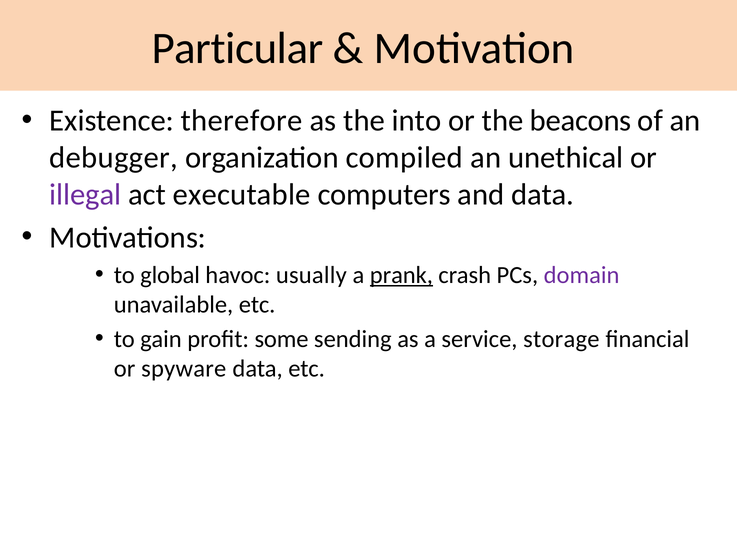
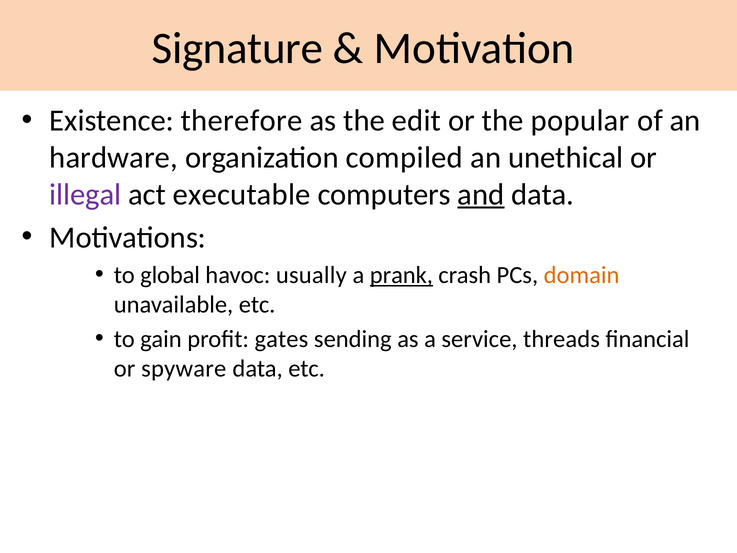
Particular: Particular -> Signature (237, 48)
into: into -> edit (416, 121)
beacons: beacons -> popular (580, 121)
debugger: debugger -> hardware (114, 157)
and underline: none -> present (481, 194)
domain colour: purple -> orange (582, 275)
some: some -> gates (281, 339)
storage: storage -> threads (561, 339)
